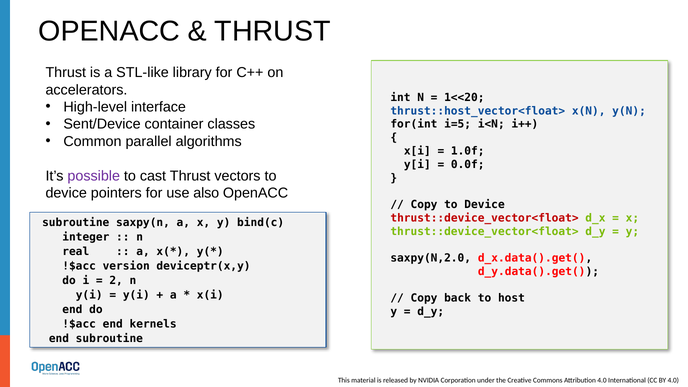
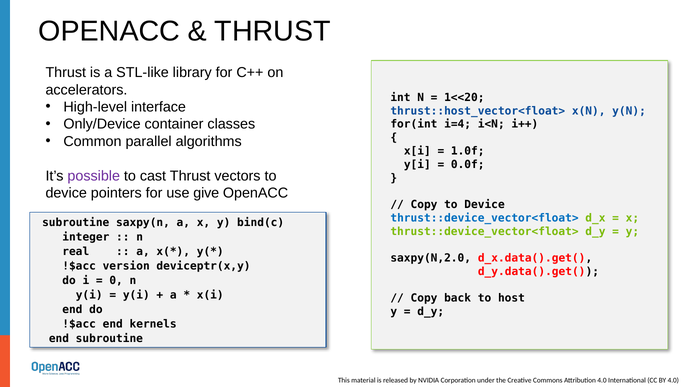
Sent/Device: Sent/Device -> Only/Device (102, 124)
i=5: i=5 -> i=4 (458, 124)
also: also -> give (206, 193)
thrust::device_vector<float> colour: red -> blue (485, 218)
2: 2 -> 0 (116, 280)
